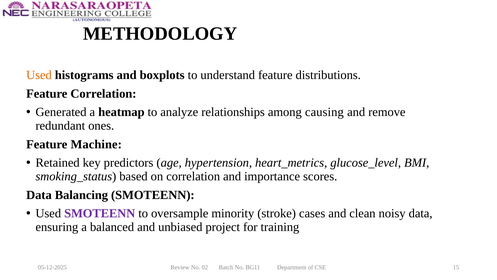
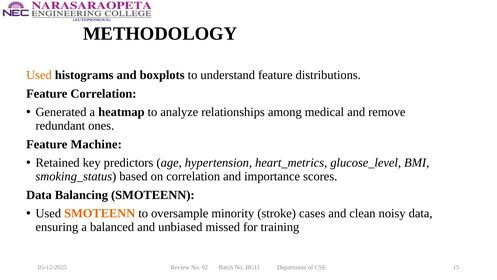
causing: causing -> medical (324, 112)
SMOTEENN colour: purple -> orange (100, 213)
project: project -> missed (223, 227)
